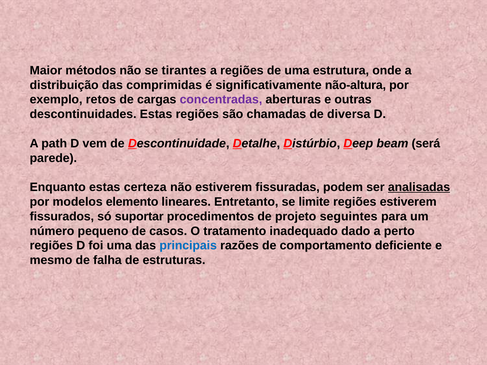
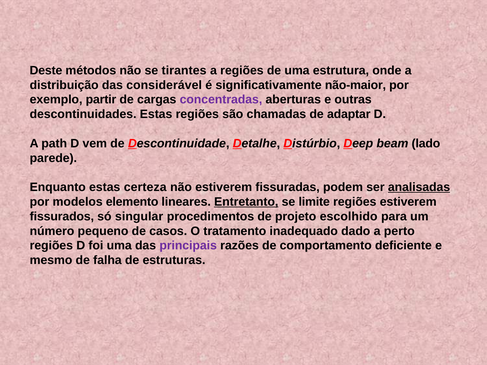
Maior: Maior -> Deste (46, 70)
comprimidas: comprimidas -> considerável (164, 85)
não-altura: não-altura -> não-maior (355, 85)
retos: retos -> partir (101, 100)
diversa: diversa -> adaptar (349, 114)
será: será -> lado (426, 144)
Entretanto underline: none -> present (246, 202)
suportar: suportar -> singular (139, 217)
seguintes: seguintes -> escolhido (349, 217)
principais colour: blue -> purple (188, 246)
